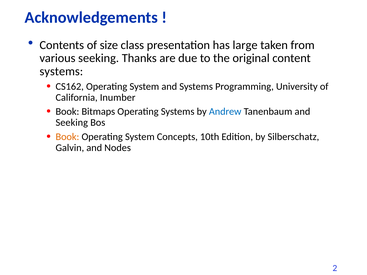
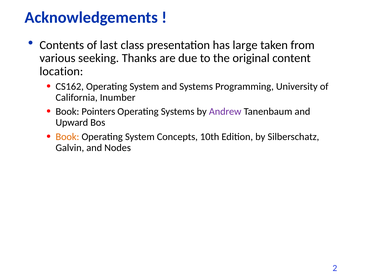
size: size -> last (109, 45)
systems: systems -> location (61, 71)
Bitmaps: Bitmaps -> Pointers (98, 112)
Andrew colour: blue -> purple (225, 112)
Seeking: Seeking -> Upward (72, 123)
